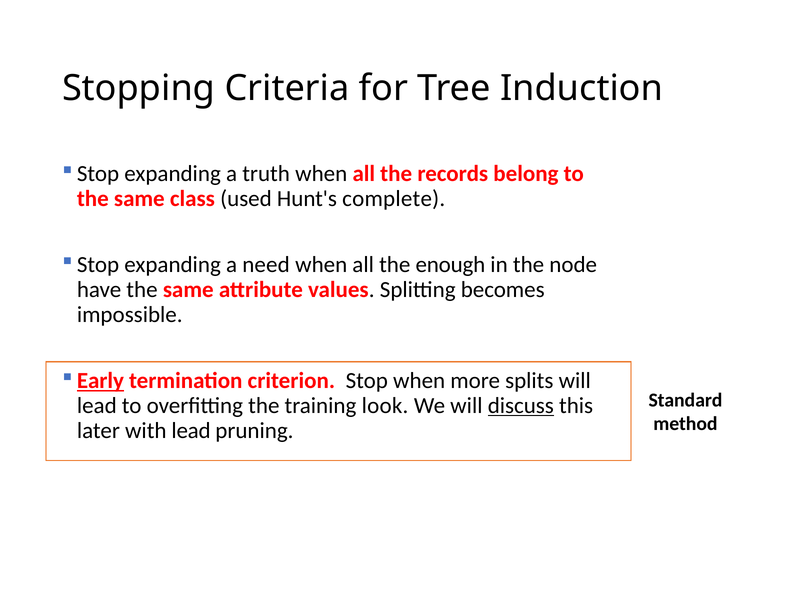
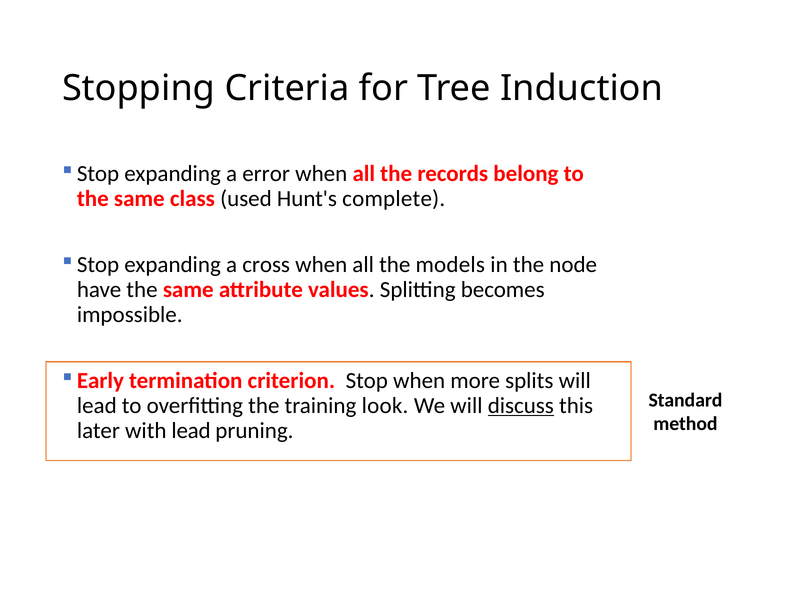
truth: truth -> error (266, 174)
need: need -> cross (266, 265)
enough: enough -> models (450, 265)
Early underline: present -> none (100, 381)
